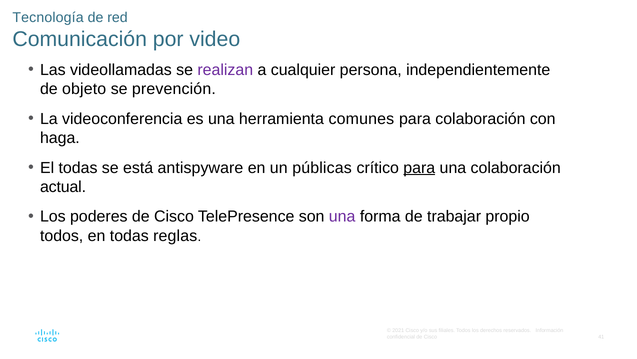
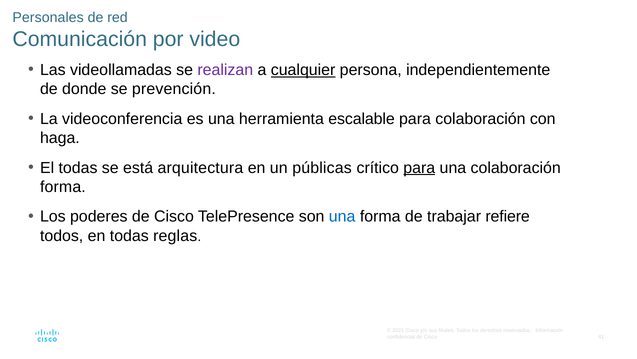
Tecnología: Tecnología -> Personales (48, 18)
cualquier underline: none -> present (303, 70)
objeto: objeto -> donde (84, 89)
comunes: comunes -> escalable (362, 119)
antispyware: antispyware -> arquitectura (200, 167)
actual: actual -> forma (63, 187)
una colour: purple -> blue (342, 216)
propio: propio -> refiere (508, 216)
